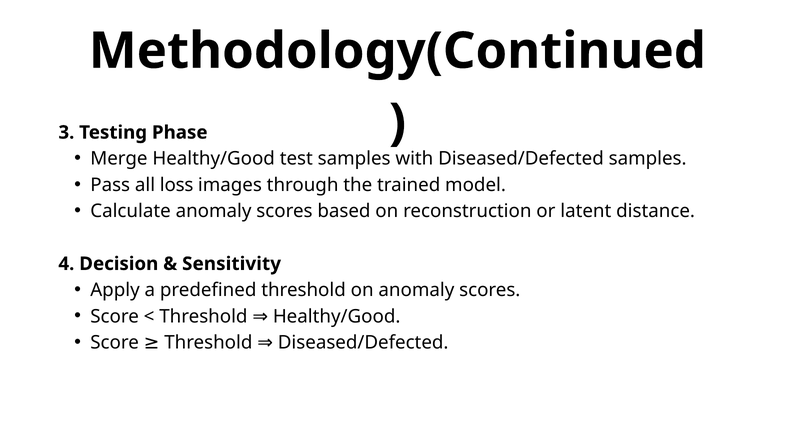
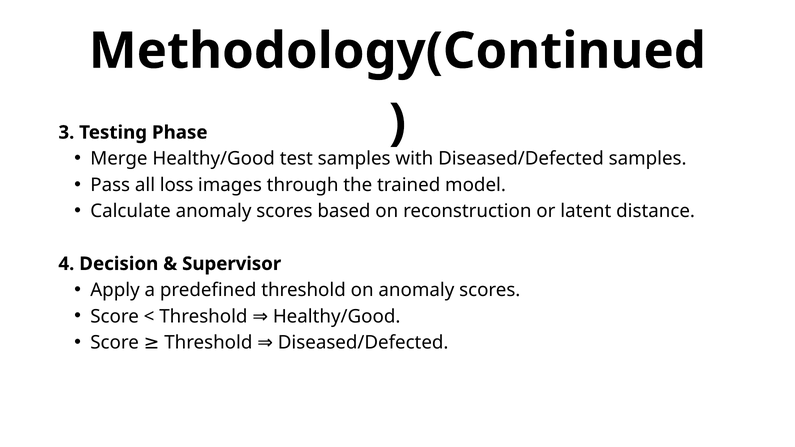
Sensitivity: Sensitivity -> Supervisor (232, 264)
